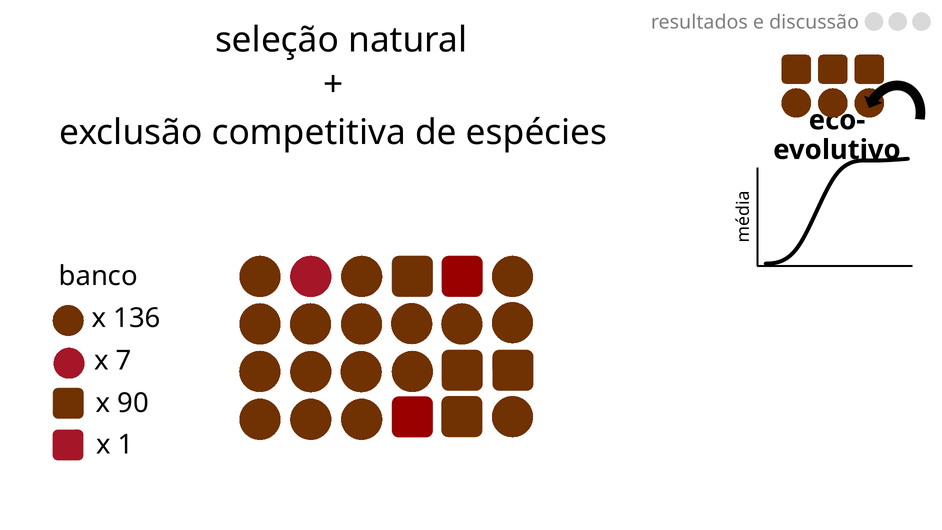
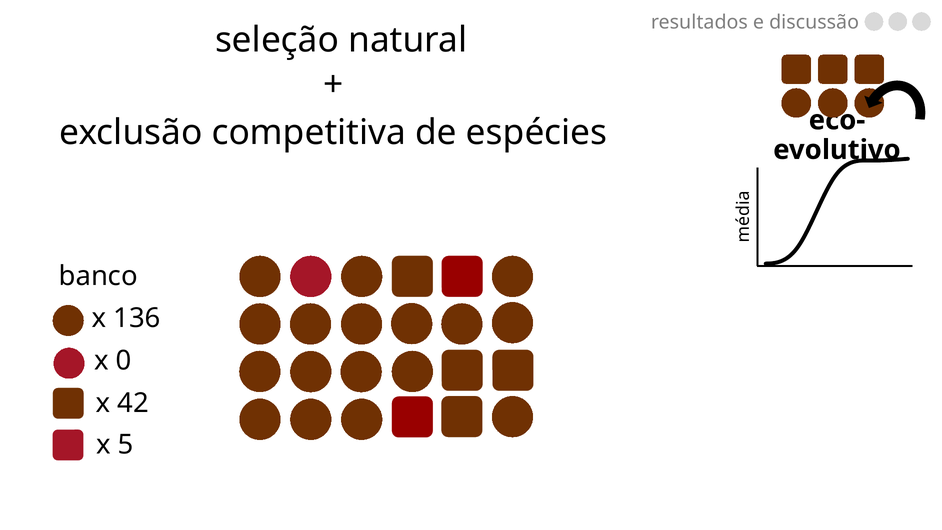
7: 7 -> 0 (123, 361)
90: 90 -> 42 (133, 403)
1: 1 -> 5 (126, 445)
